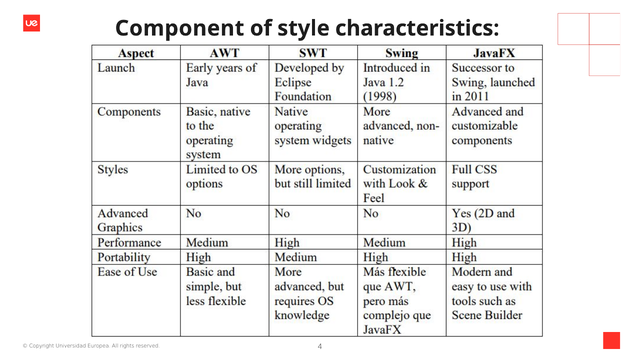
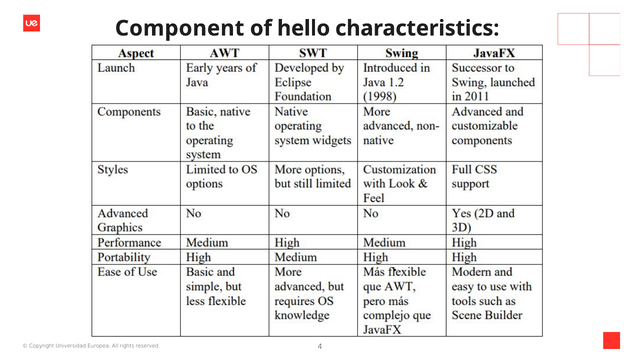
style: style -> hello (304, 28)
